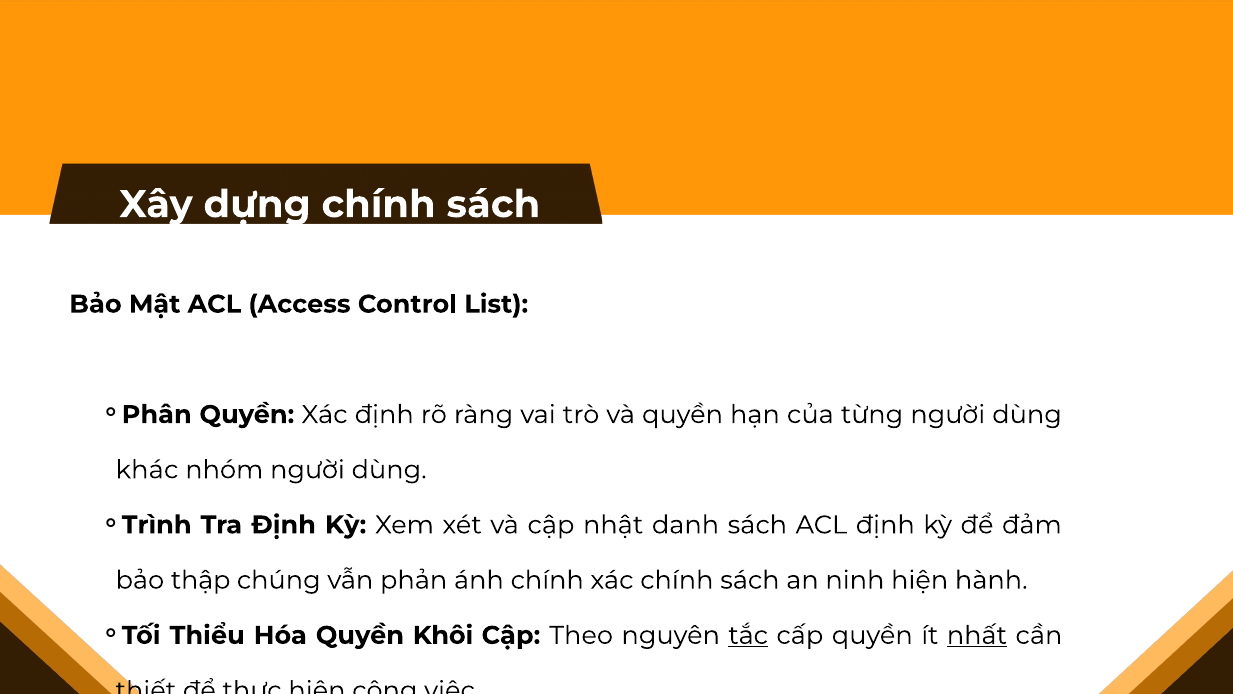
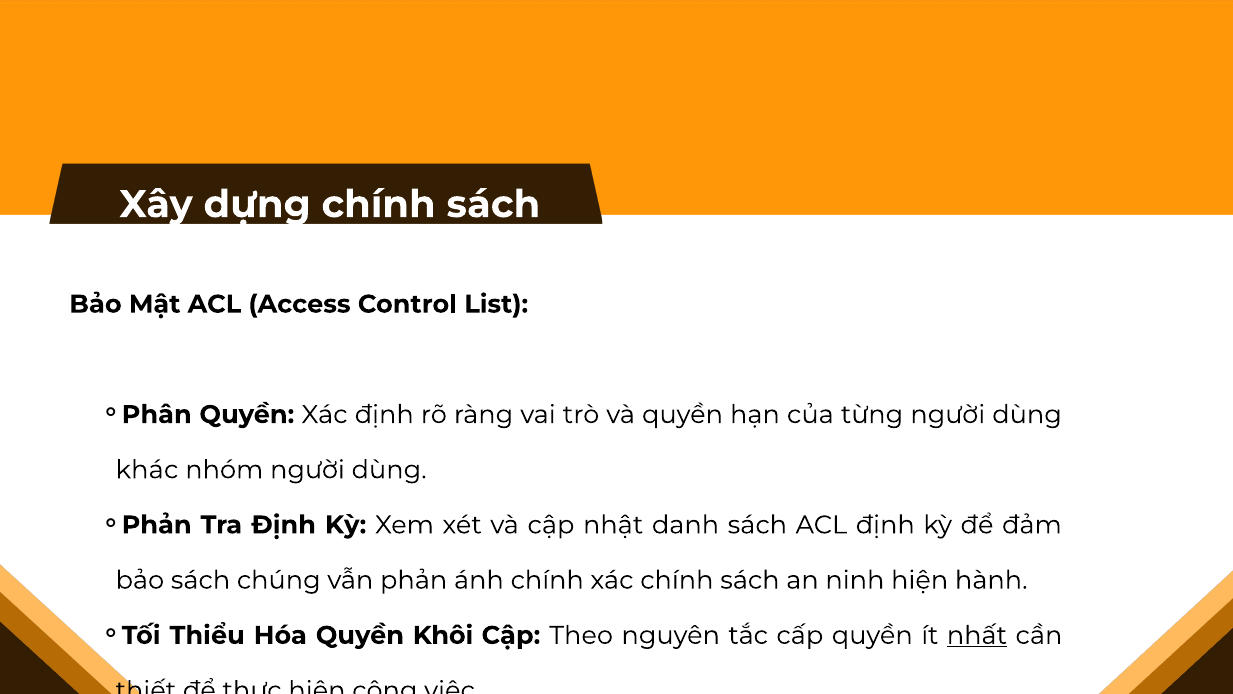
Trình: Trình -> Phản (157, 525)
bảo thập: thập -> sách (201, 580)
tắc underline: present -> none (748, 635)
